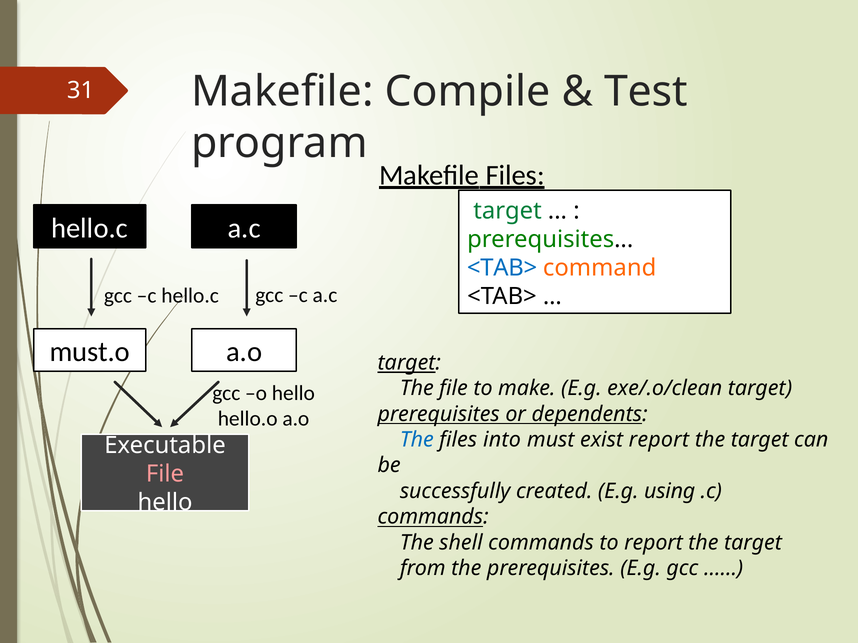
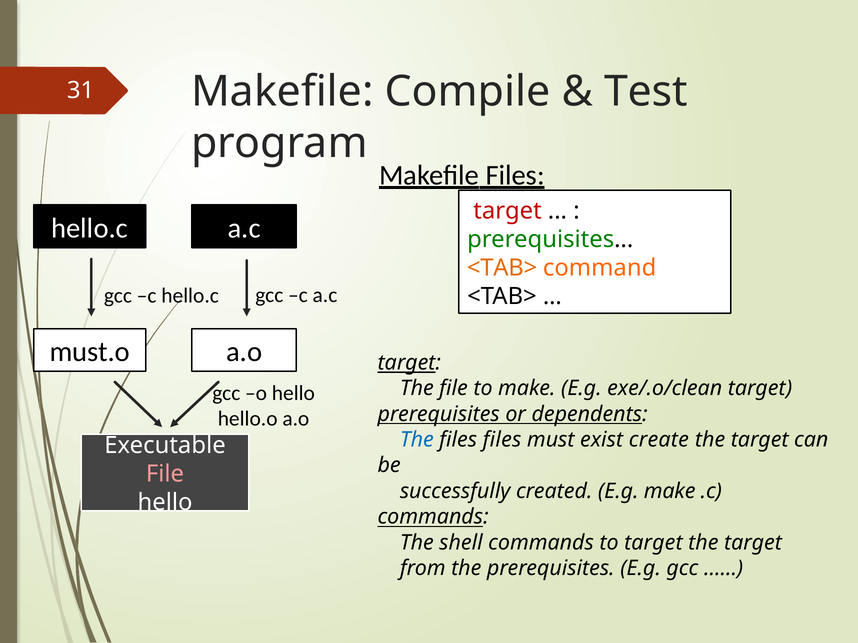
target colour: green -> red (508, 211)
<TAB> colour: blue -> orange (502, 268)
files into: into -> files (502, 440)
exist report: report -> create (659, 440)
E.g using: using -> make (670, 492)
to report: report -> target (653, 543)
